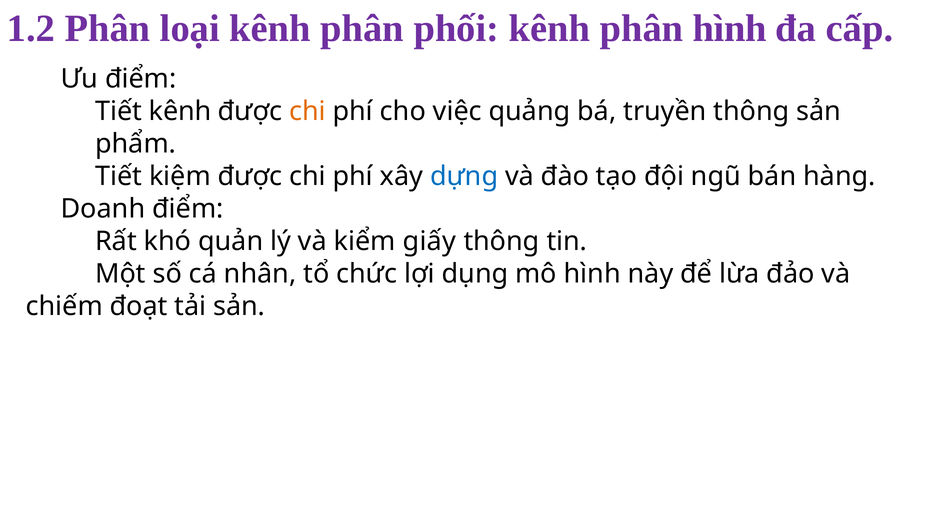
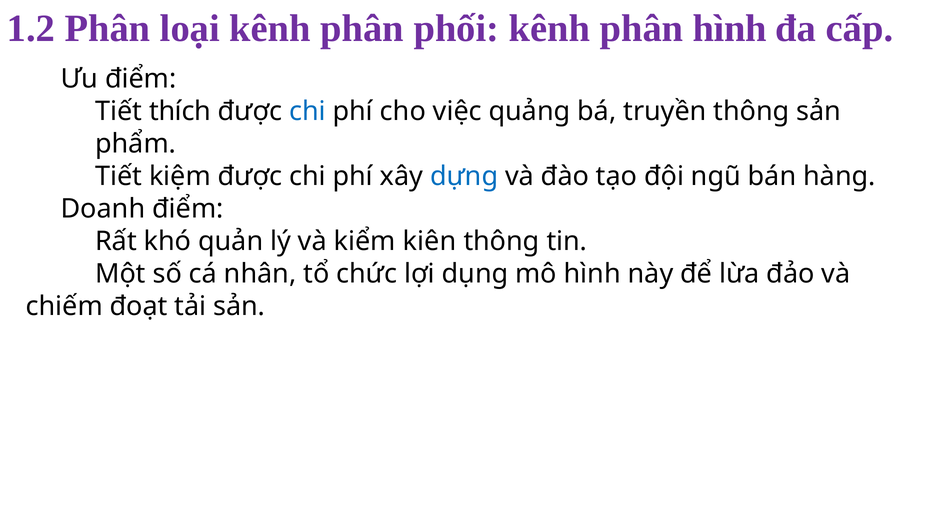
Tiết kênh: kênh -> thích (180, 111)
chi colour: orange -> blue (307, 111)
giấy: giấy -> kiên (429, 241)
